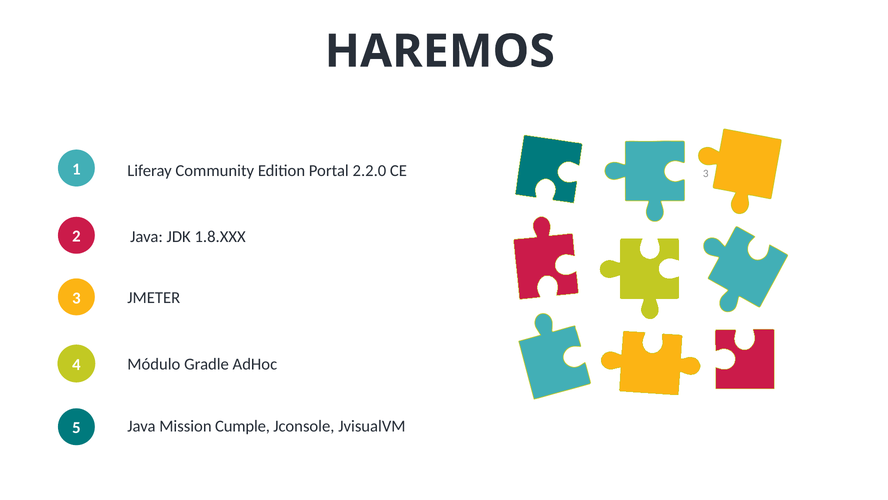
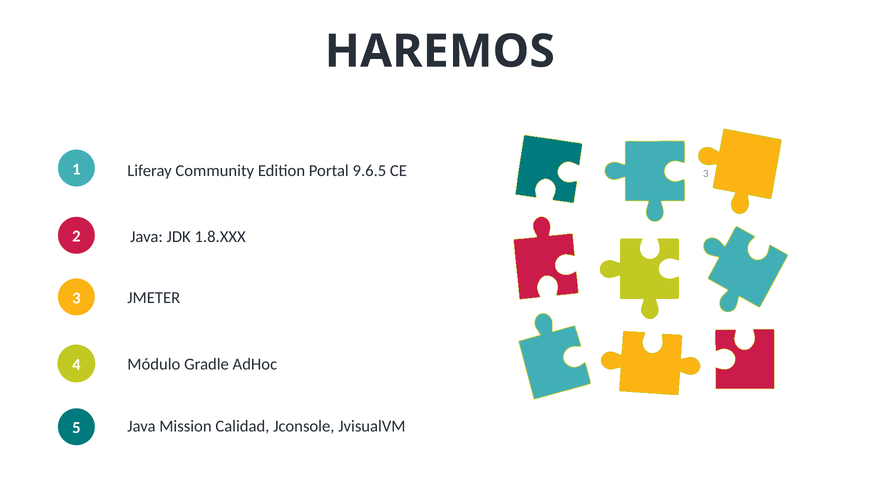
2.2.0: 2.2.0 -> 9.6.5 (369, 171)
Cumple: Cumple -> Calidad (242, 426)
